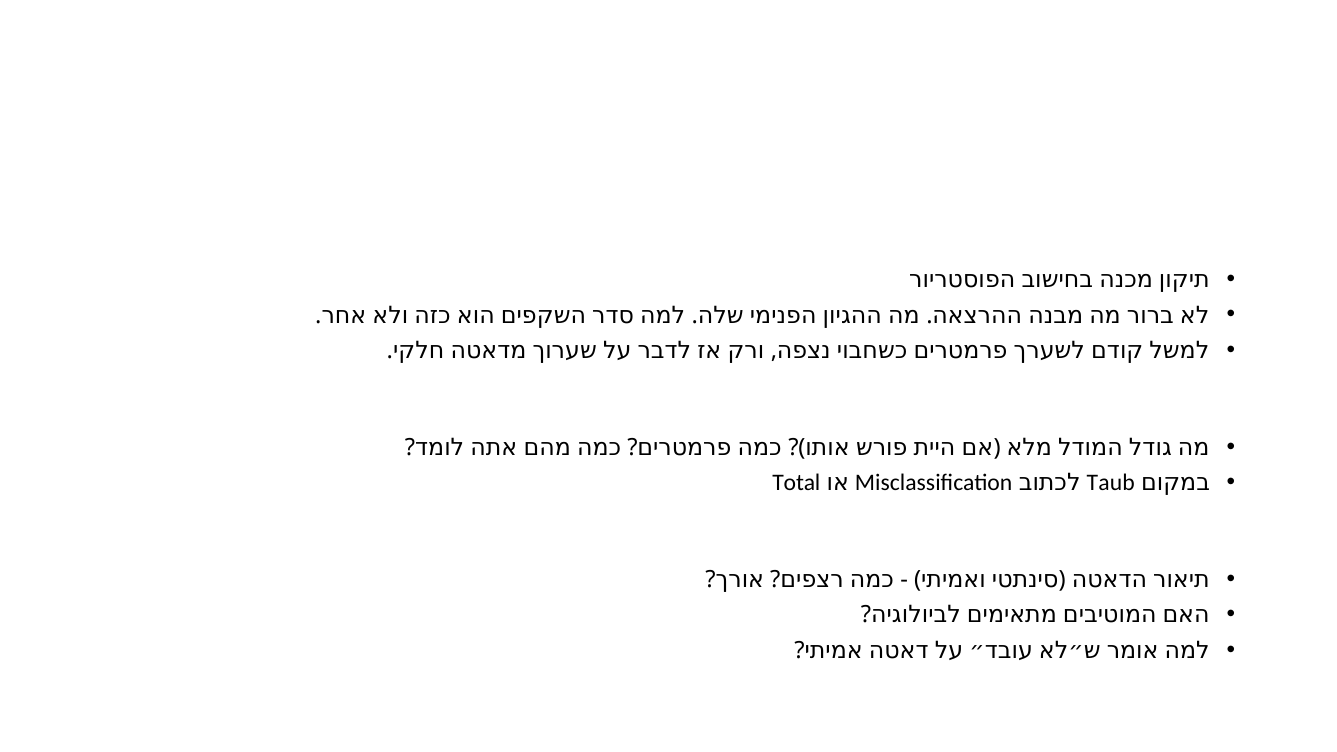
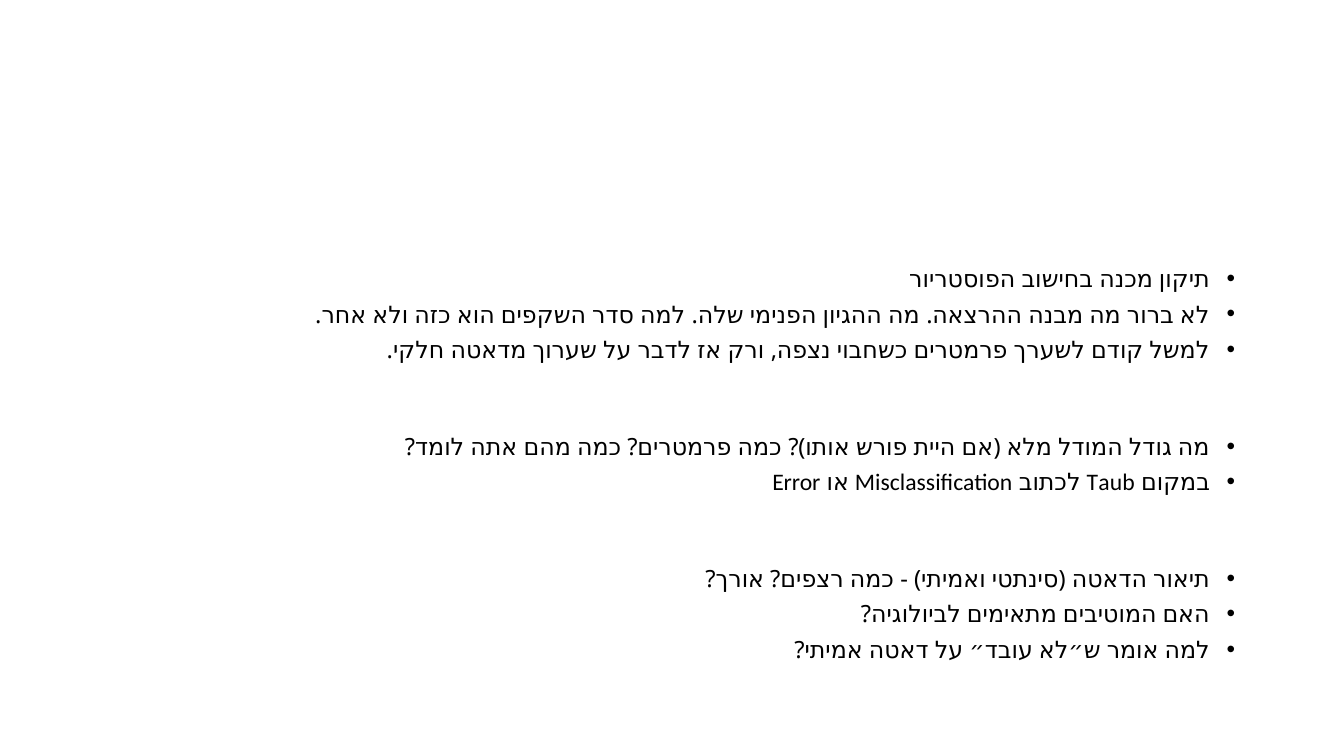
Total: Total -> Error (796, 483)
